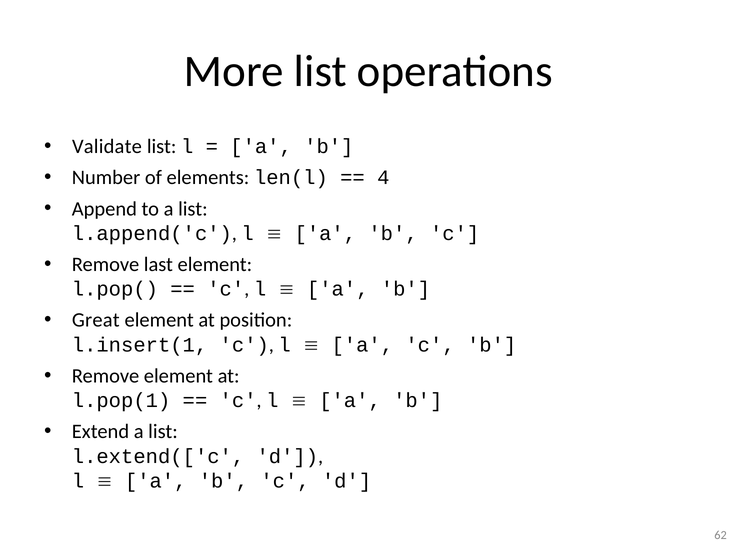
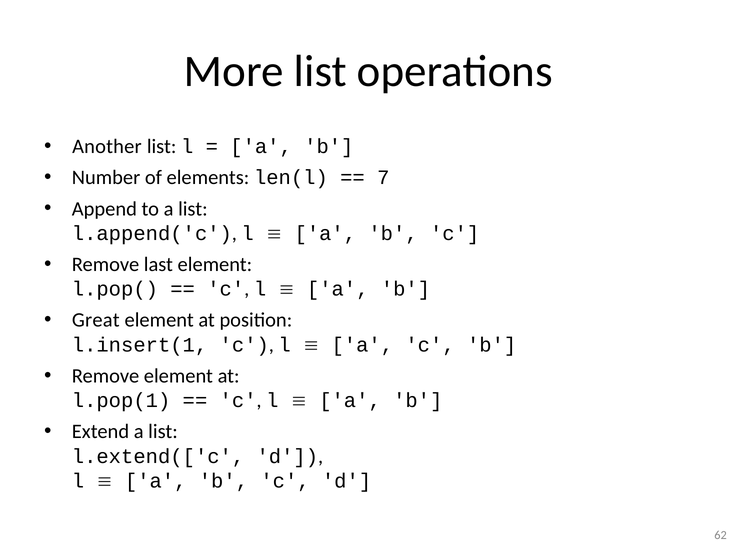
Validate: Validate -> Another (107, 146)
4: 4 -> 7 (383, 178)
